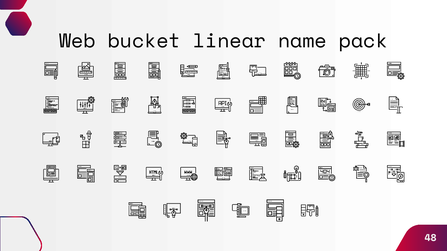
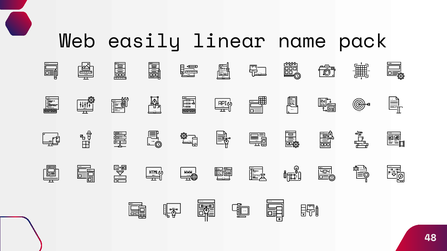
bucket: bucket -> easily (144, 41)
